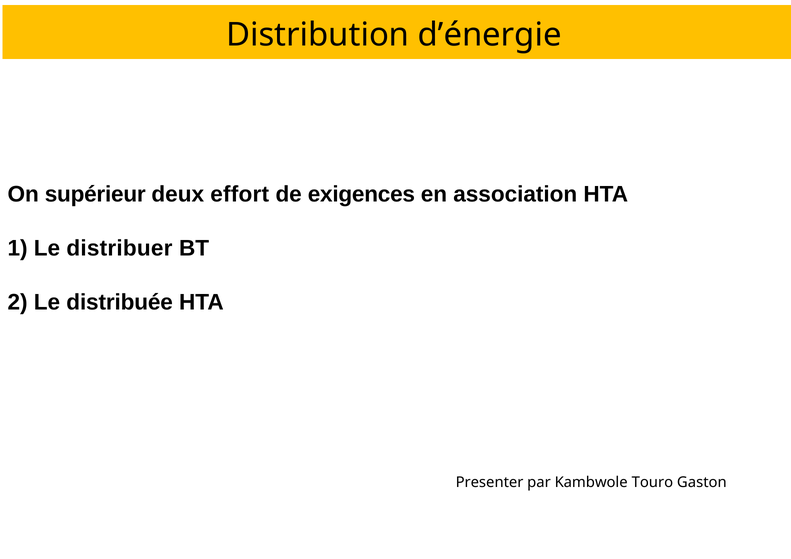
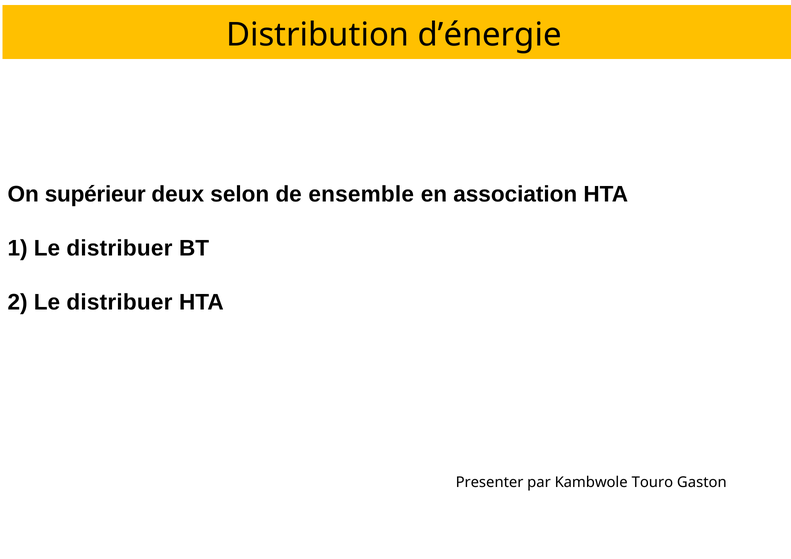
effort: effort -> selon (240, 194)
exigences: exigences -> ensemble (361, 194)
2 Le distribuée: distribuée -> distribuer (119, 303)
